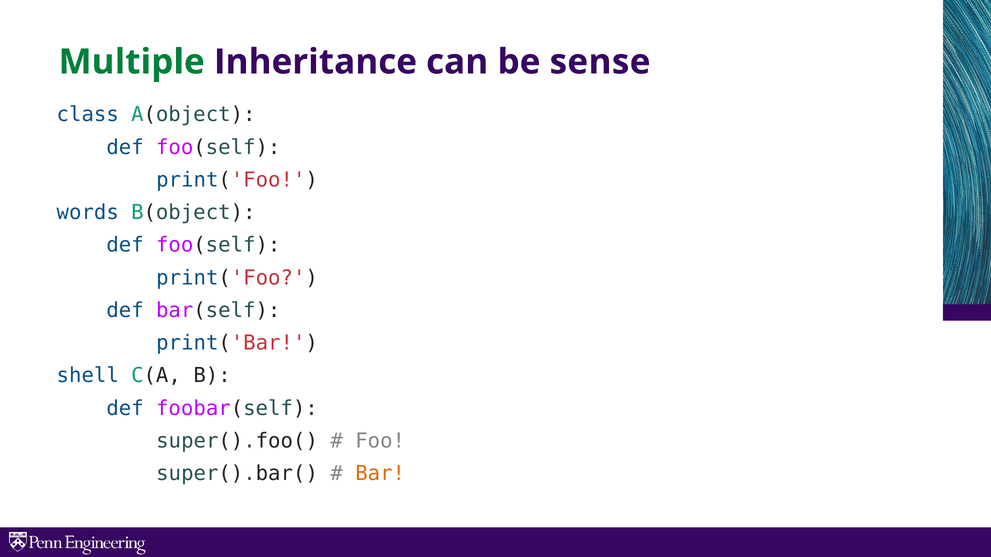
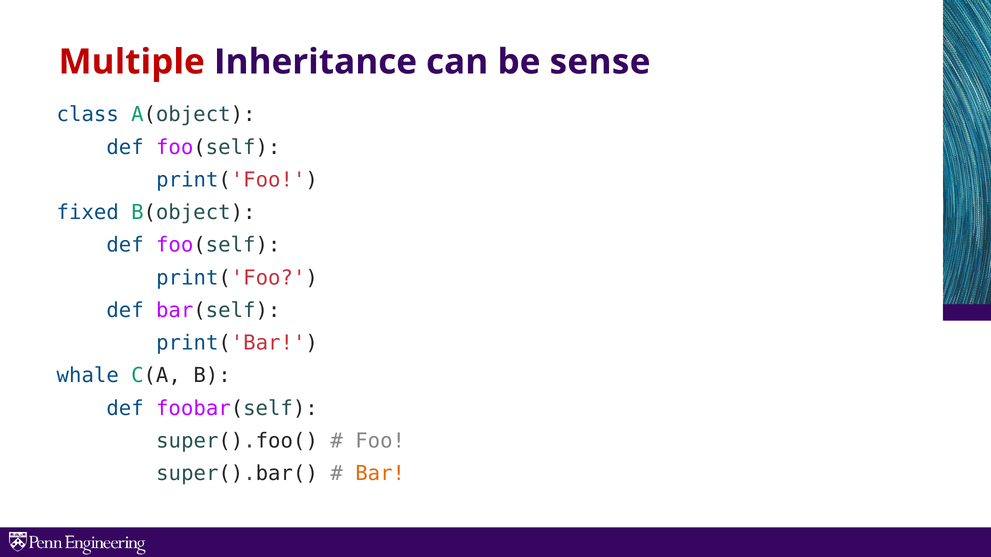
Multiple colour: green -> red (132, 62)
words: words -> fixed (88, 213)
shell: shell -> whale (88, 376)
